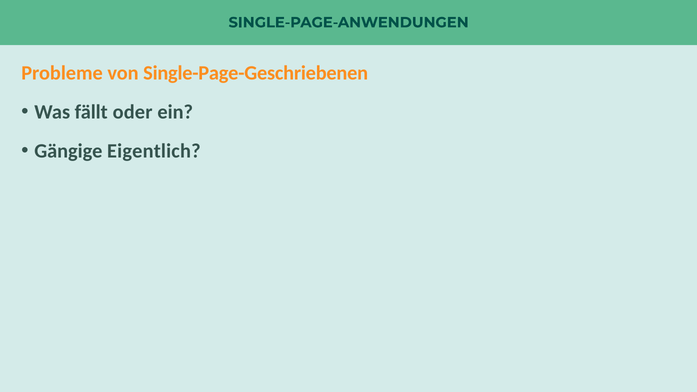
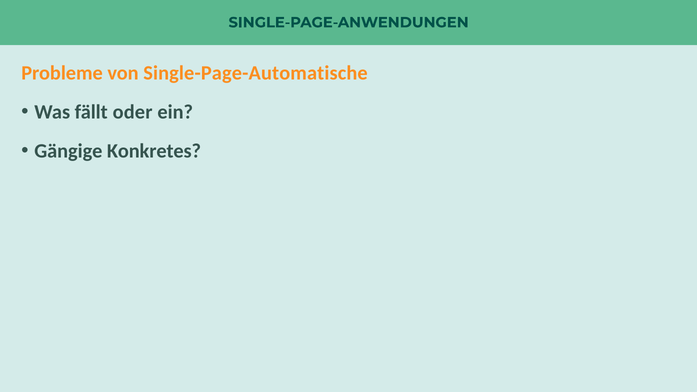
Single-Page-Geschriebenen: Single-Page-Geschriebenen -> Single-Page-Automatische (255, 73)
Eigentlich: Eigentlich -> Konkretes (154, 151)
